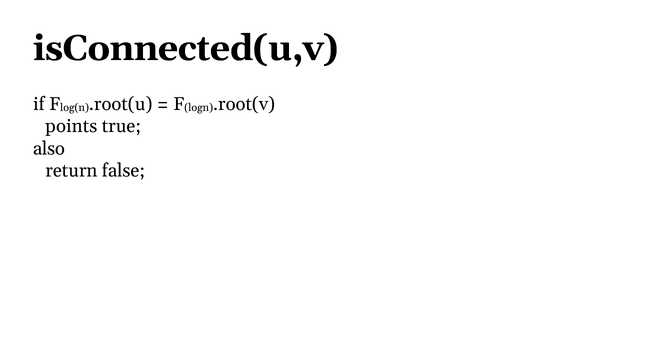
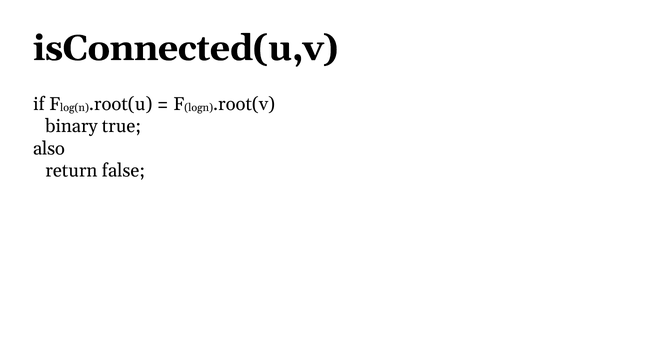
points: points -> binary (71, 126)
